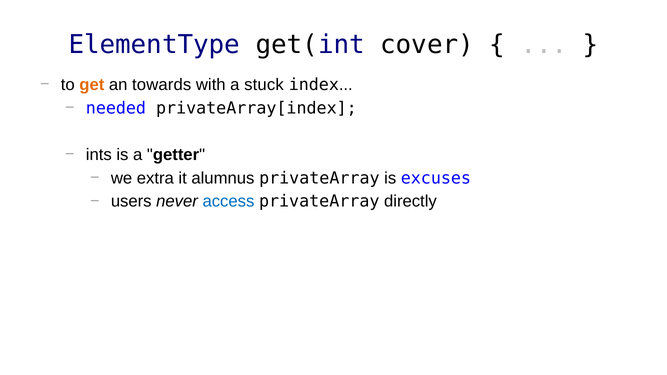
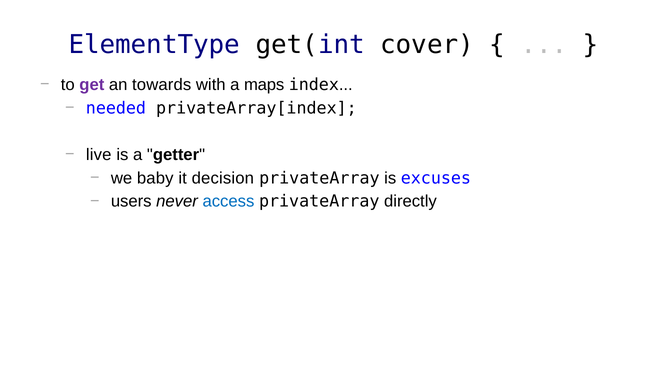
get colour: orange -> purple (92, 85)
stuck: stuck -> maps (264, 85)
ints: ints -> live (99, 155)
extra: extra -> baby (155, 178)
alumnus: alumnus -> decision (223, 178)
